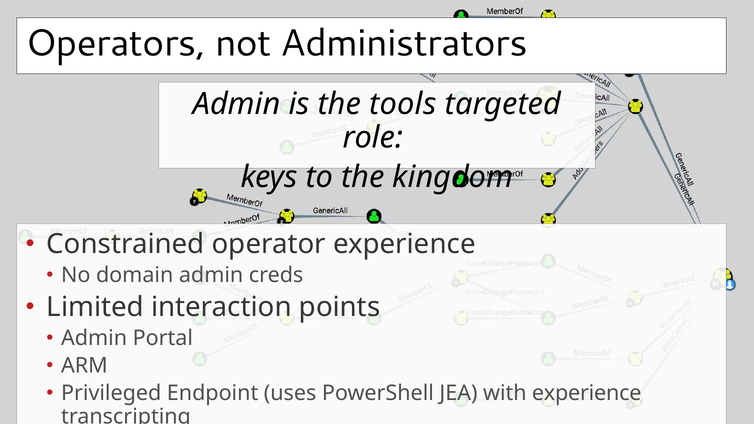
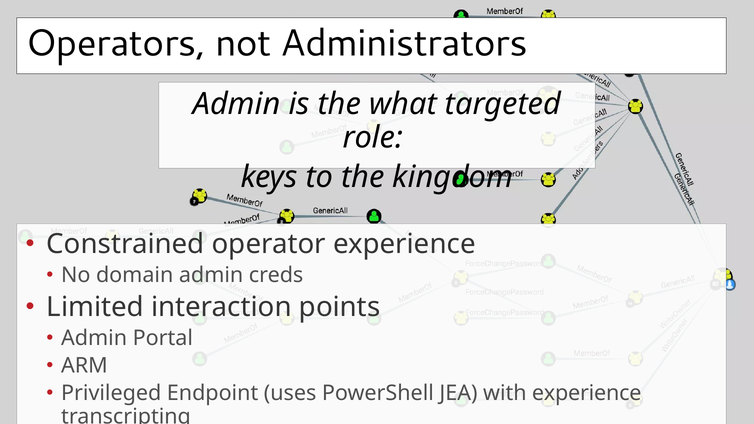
tools: tools -> what (403, 104)
